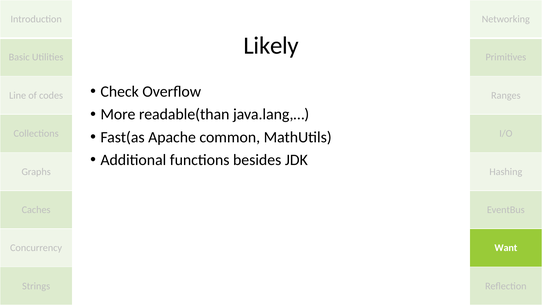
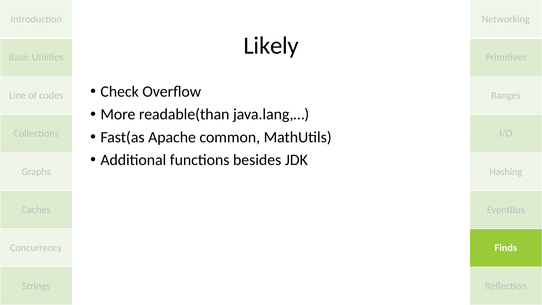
Want: Want -> Finds (506, 248)
